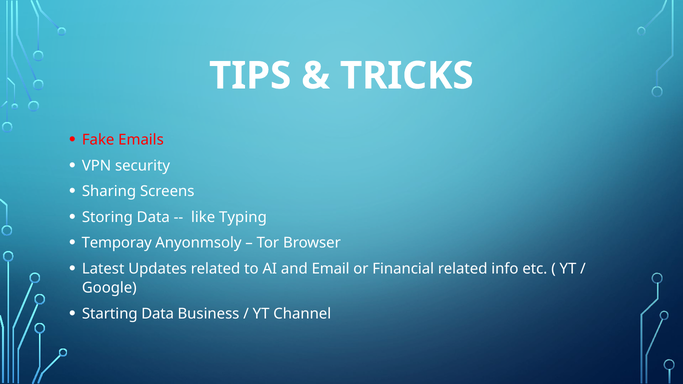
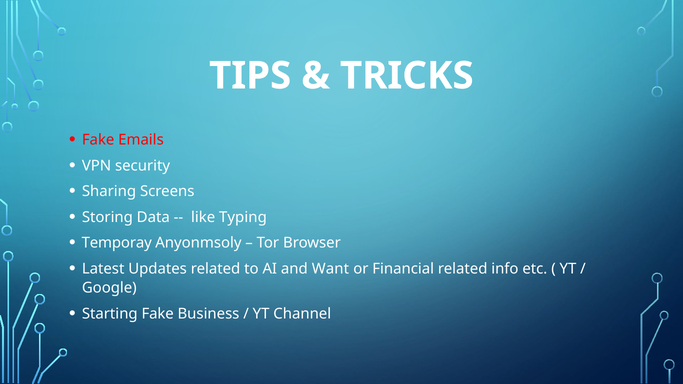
Email: Email -> Want (330, 269)
Starting Data: Data -> Fake (158, 314)
